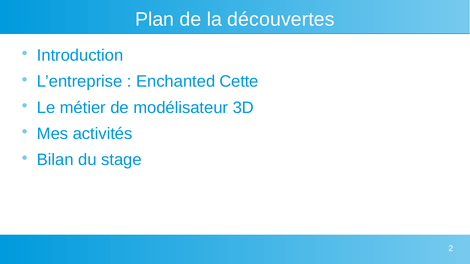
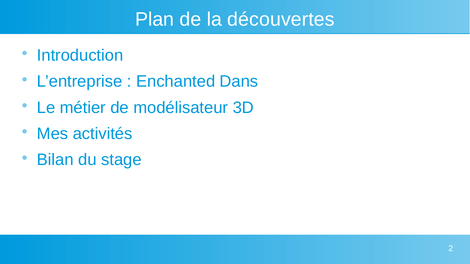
Cette: Cette -> Dans (239, 82)
